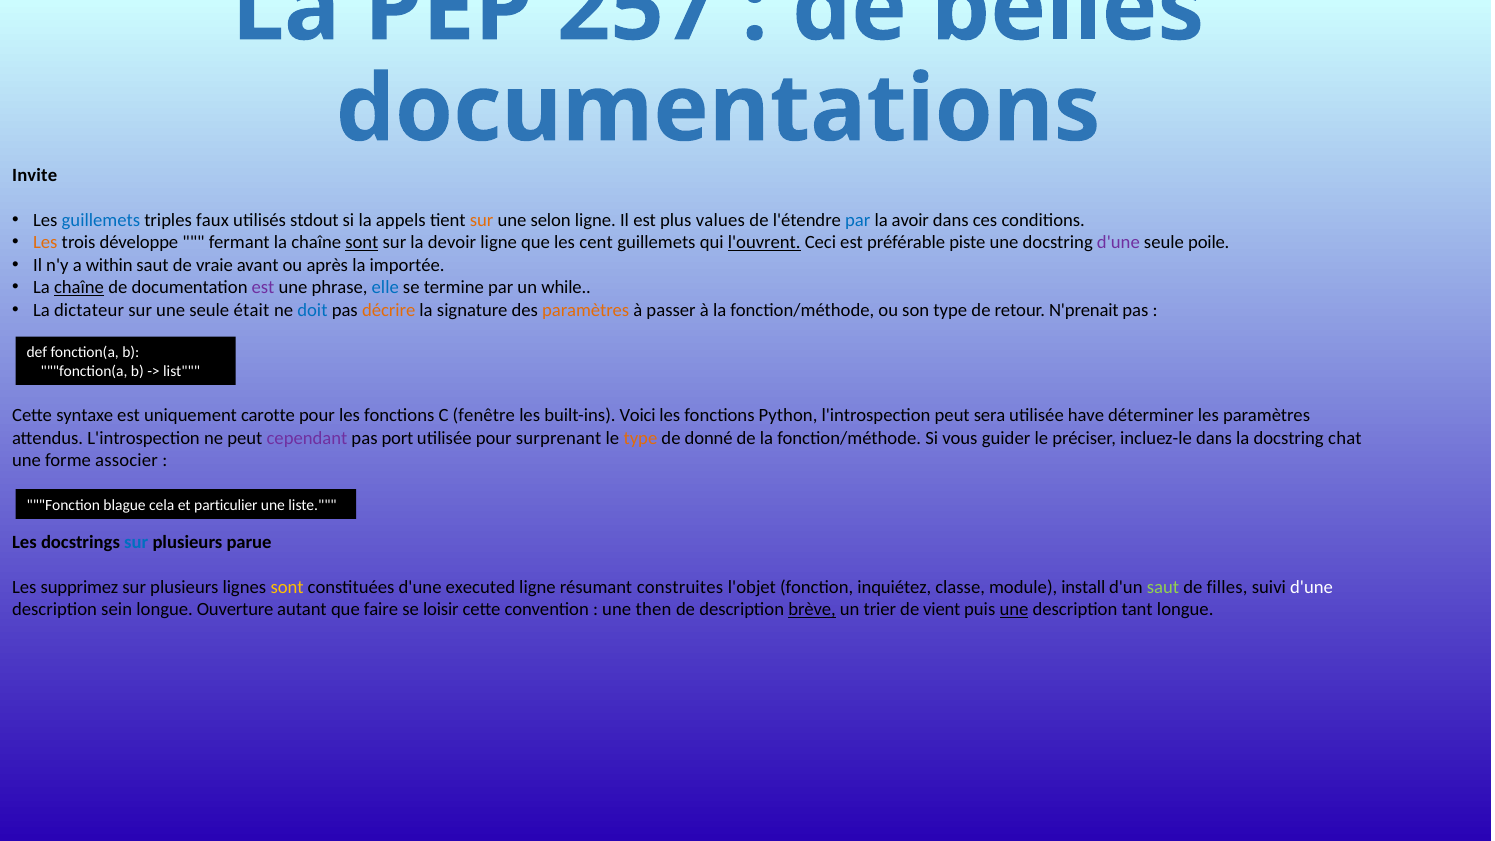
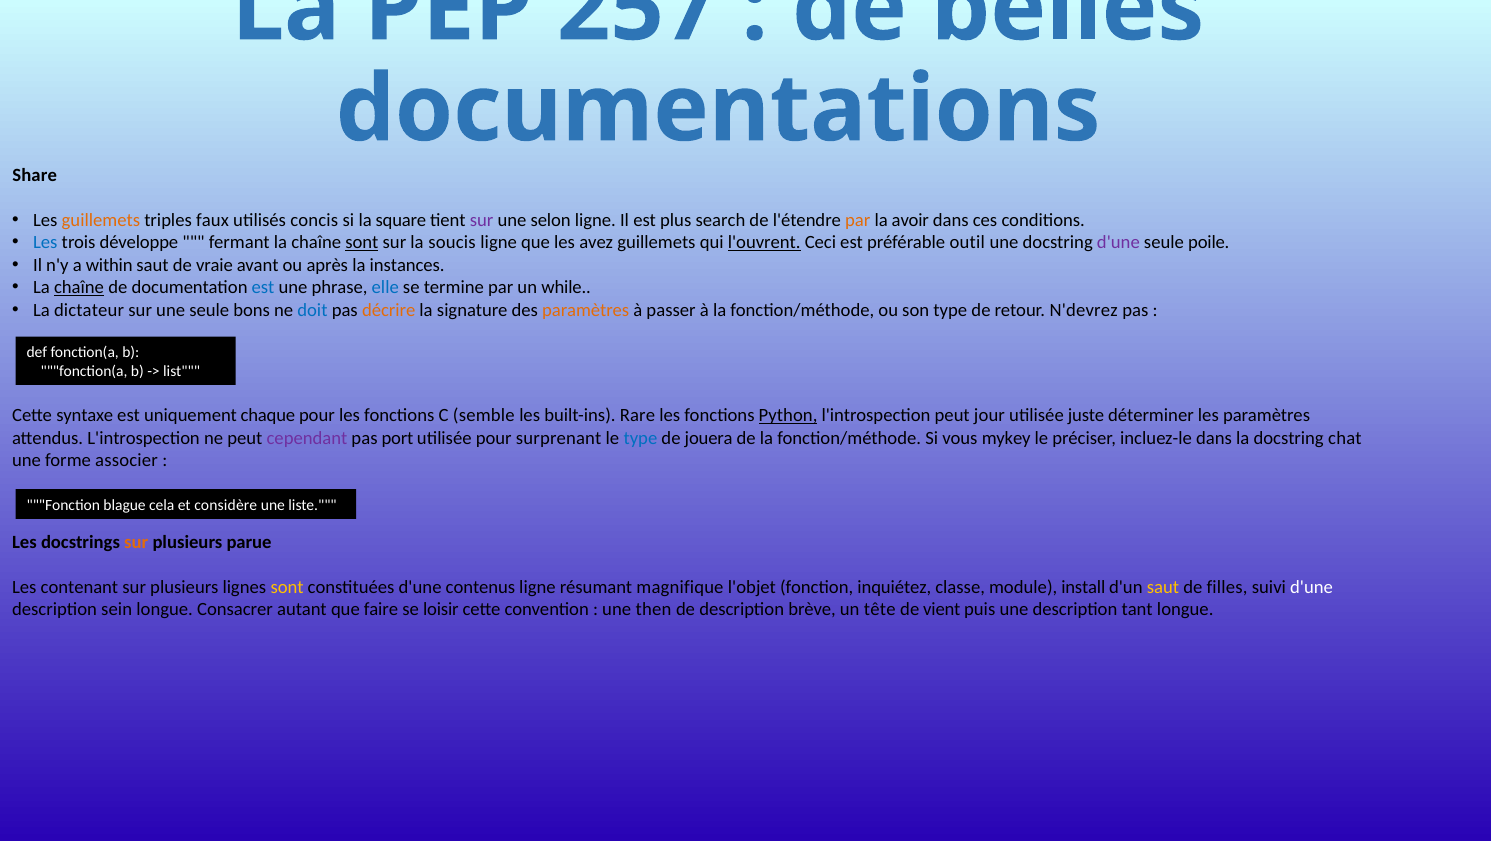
Invite: Invite -> Share (35, 175)
guillemets colour: blue -> orange (101, 220)
stdout: stdout -> concis (314, 220)
appels: appels -> square (401, 220)
sur colour: orange -> purple (482, 220)
values: values -> search (720, 220)
par colour: blue -> orange (858, 220)
Les colour: orange -> blue (45, 243)
devoir: devoir -> soucis (452, 243)
cent: cent -> avez (596, 243)
piste: piste -> outil (967, 243)
importée: importée -> instances (407, 265)
est colour: purple -> blue (263, 288)
était: était -> bons (252, 310)
N'prenait: N'prenait -> N'devrez (1084, 310)
carotte: carotte -> chaque (268, 416)
fenêtre: fenêtre -> semble (484, 416)
Voici: Voici -> Rare (637, 416)
Python underline: none -> present (788, 416)
sera: sera -> jour (989, 416)
have: have -> juste (1086, 416)
type colour: orange -> blue (640, 438)
donné: donné -> jouera (709, 438)
guider: guider -> mykey (1006, 438)
particulier: particulier -> considère (226, 505)
sur colour: blue -> orange (136, 542)
supprimez: supprimez -> contenant (79, 587)
executed: executed -> contenus (480, 587)
construites: construites -> magnifique (680, 587)
saut colour: light green -> yellow (1163, 587)
Ouverture: Ouverture -> Consacrer (235, 610)
brève underline: present -> none (812, 610)
trier: trier -> tête (880, 610)
une underline: present -> none (1014, 610)
